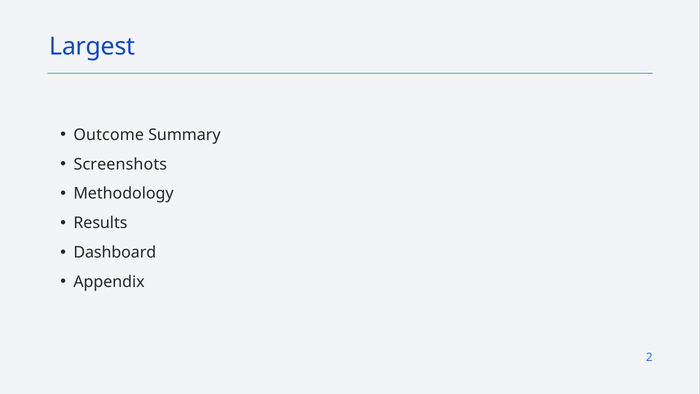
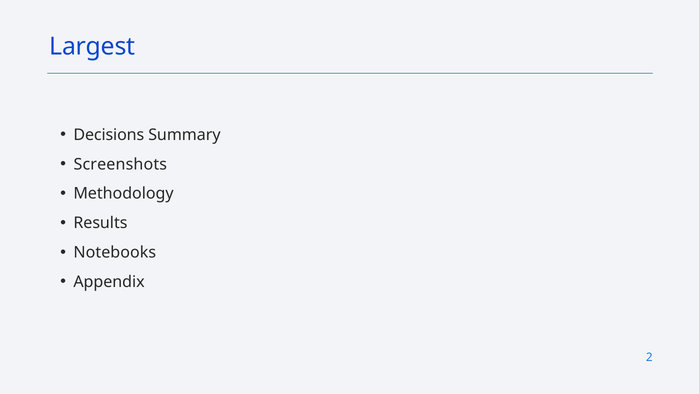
Outcome: Outcome -> Decisions (109, 135)
Dashboard: Dashboard -> Notebooks (115, 252)
